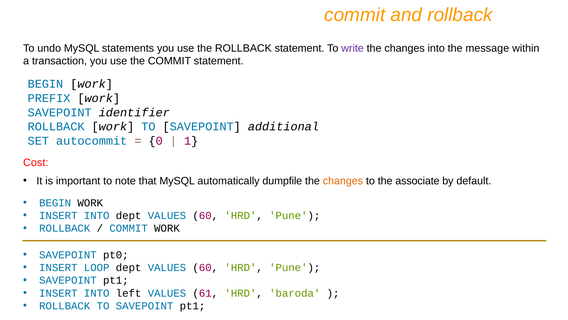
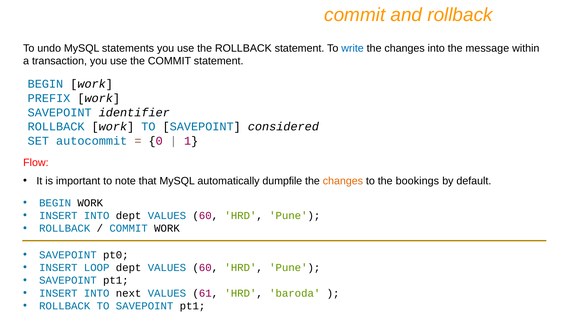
write colour: purple -> blue (353, 48)
additional: additional -> considered (283, 127)
Cost: Cost -> Flow (36, 162)
associate: associate -> bookings (417, 181)
left: left -> next (129, 293)
